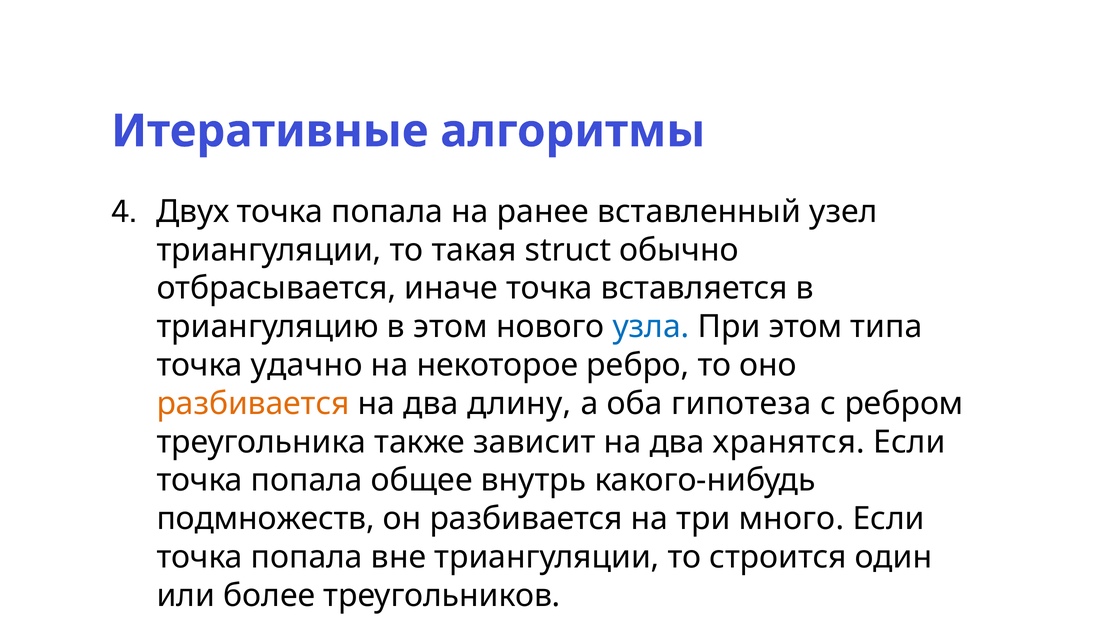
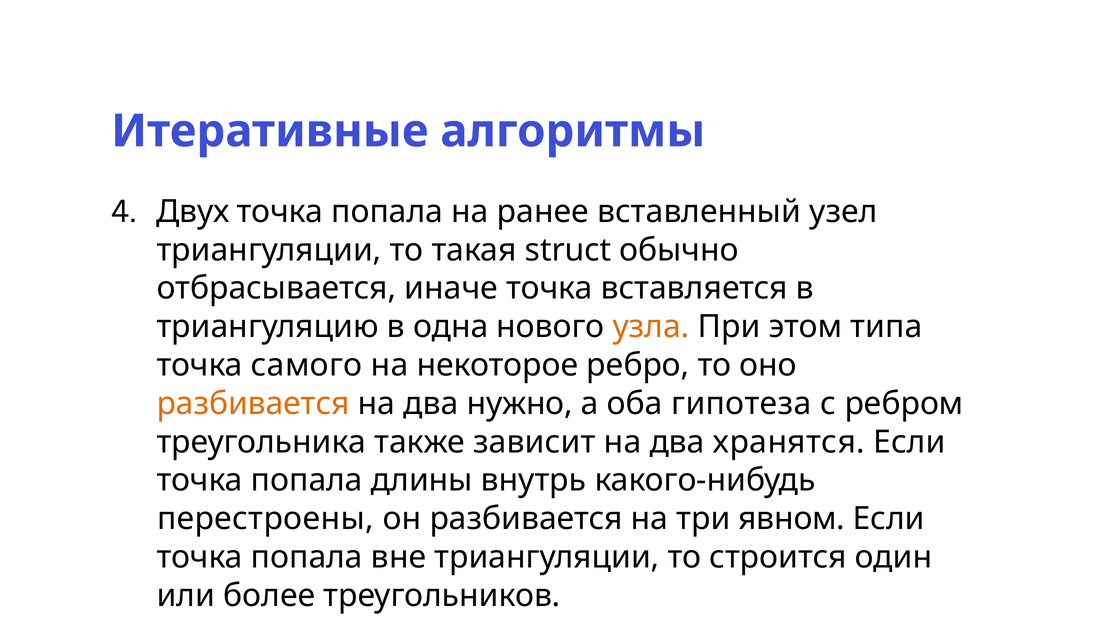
в этом: этом -> одна (451, 326)
узла colour: blue -> orange (651, 326)
удачно: удачно -> самого (307, 365)
длину: длину -> нужно (520, 403)
общее: общее -> длины (422, 480)
подмножеств: подмножеств -> перестроены (265, 518)
много: много -> явном (792, 518)
